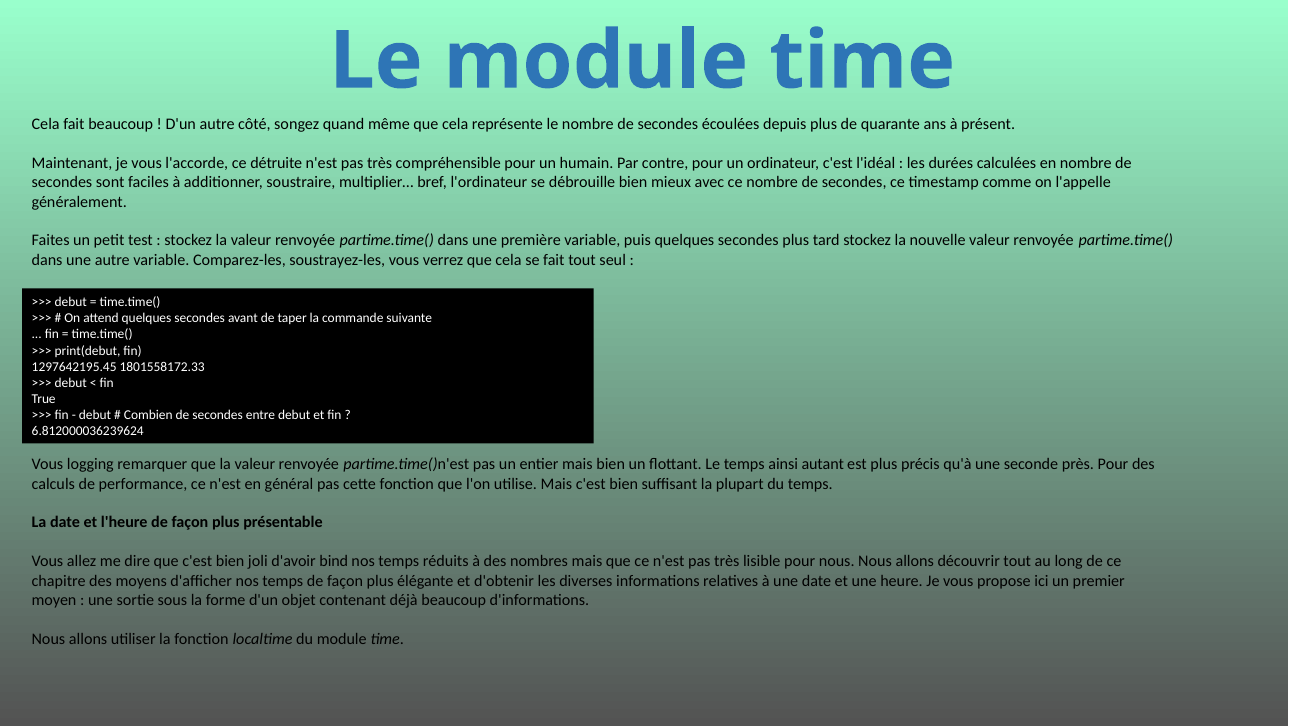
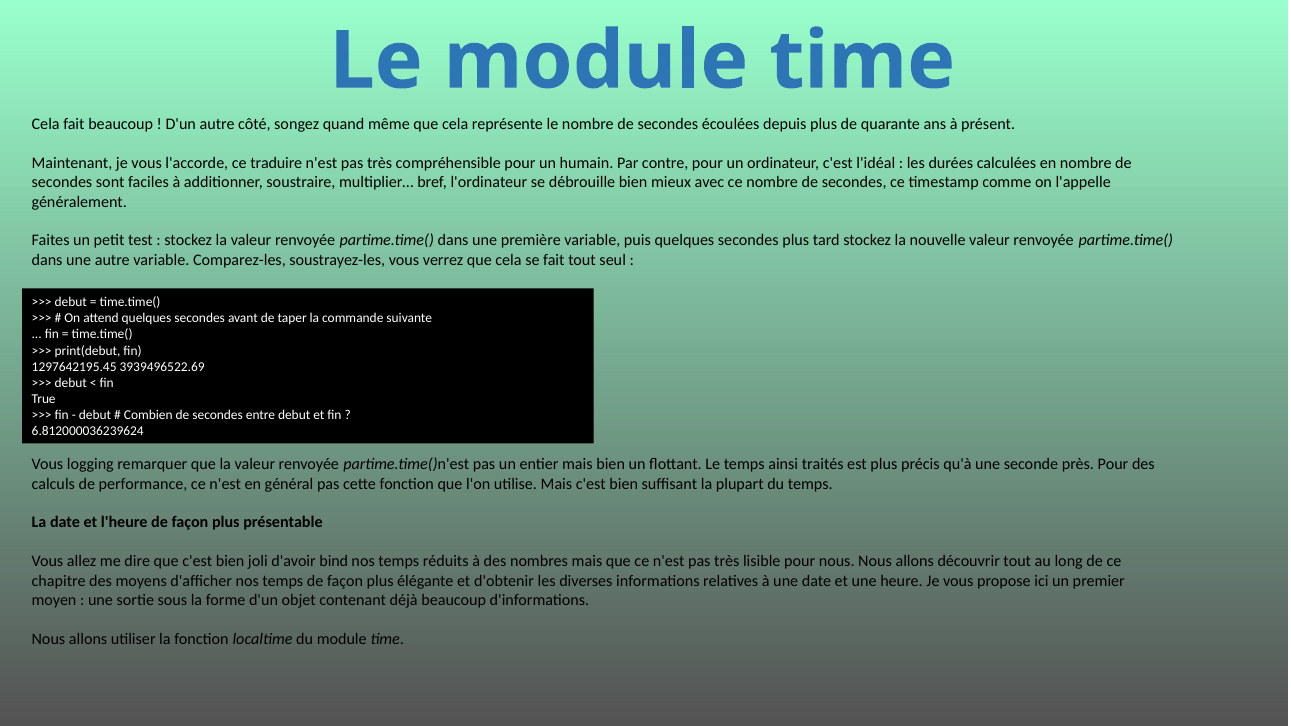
détruite: détruite -> traduire (276, 163)
1801558172.33: 1801558172.33 -> 3939496522.69 (162, 367)
autant: autant -> traités (823, 465)
